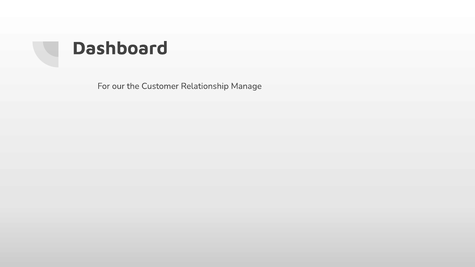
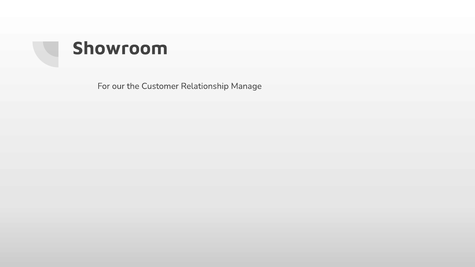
Dashboard: Dashboard -> Showroom (120, 48)
